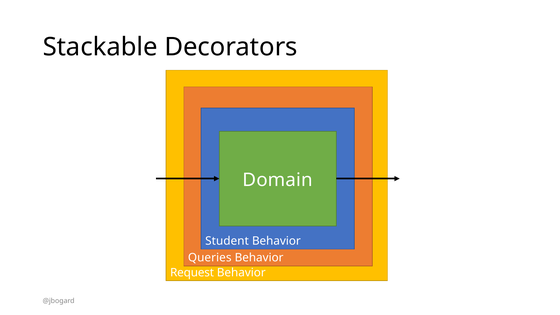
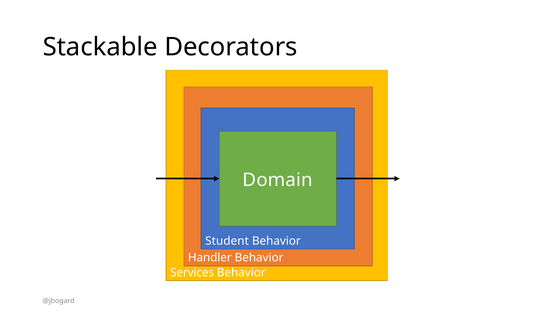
Queries: Queries -> Handler (210, 258)
Request: Request -> Services (192, 272)
